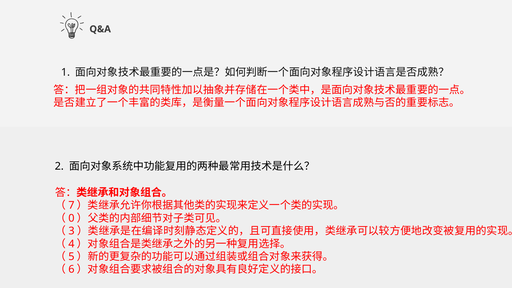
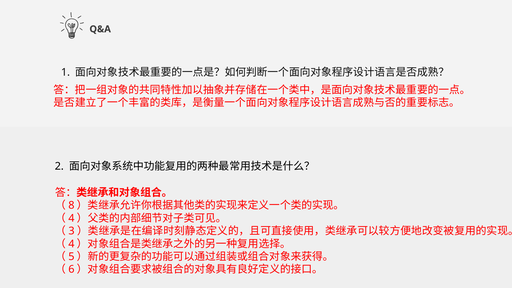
7: 7 -> 8 (71, 205)
0: 0 -> 4 (71, 218)
